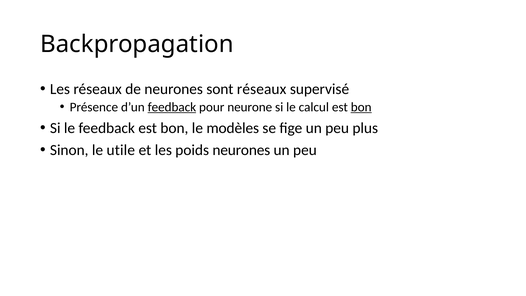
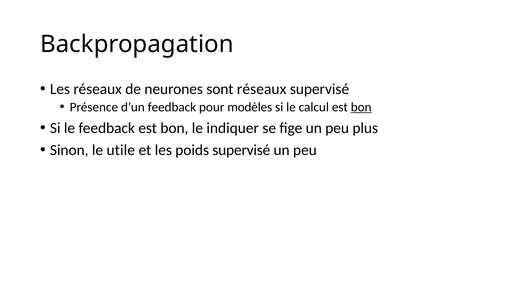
feedback underline: present -> none (172, 107)
neurone: neurone -> modèles (250, 107)
modèles: modèles -> indiquer (233, 128)
poids neurones: neurones -> supervisé (241, 150)
